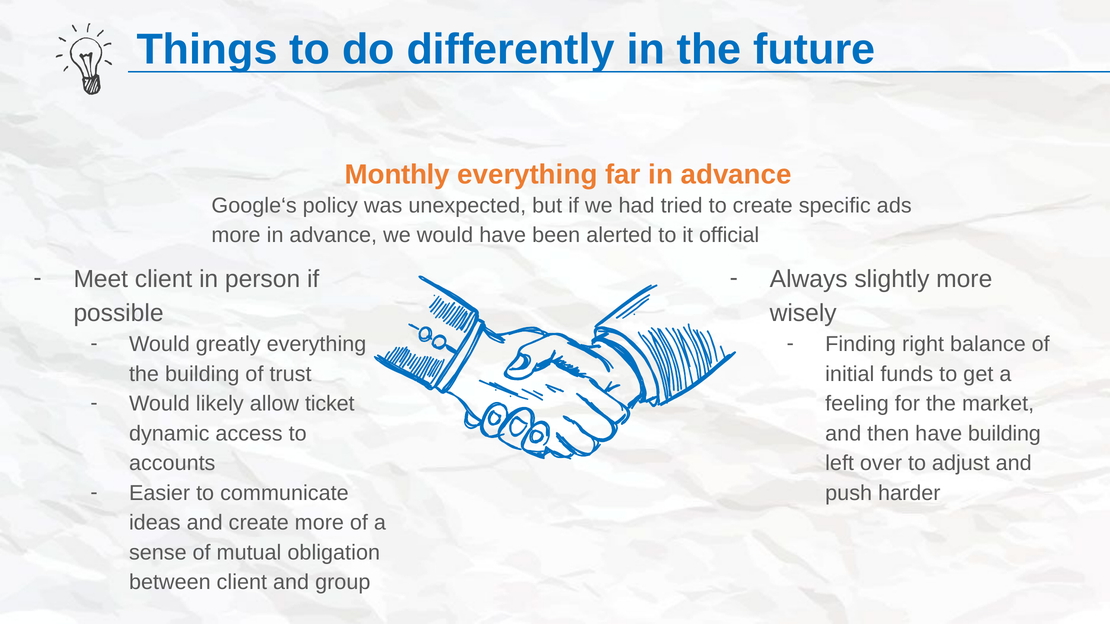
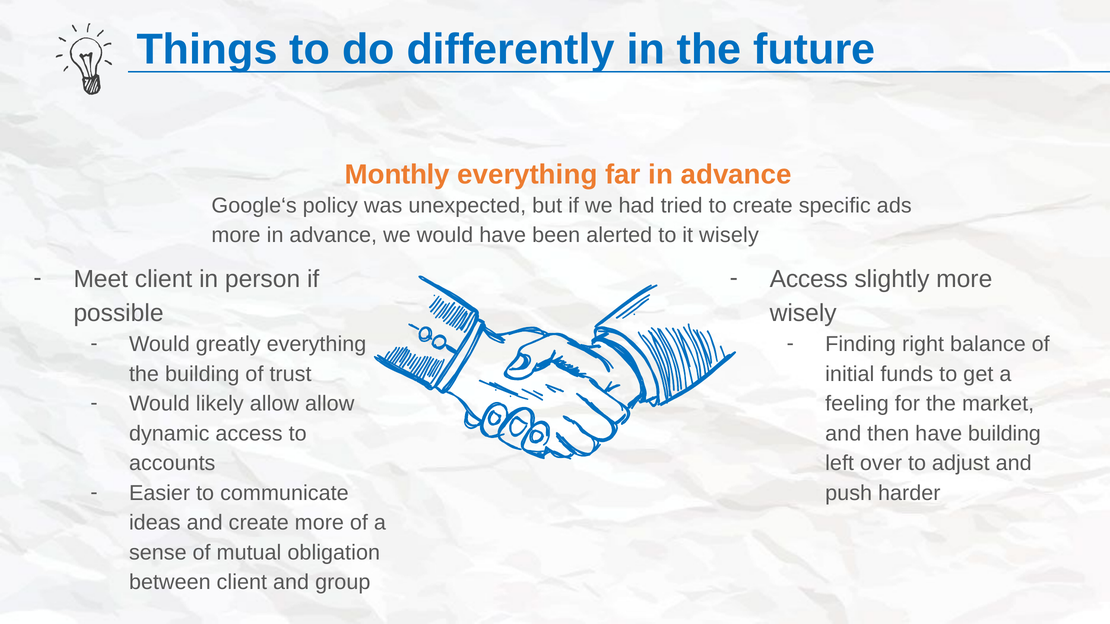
it official: official -> wisely (729, 235)
Always: Always -> Access (809, 279)
allow ticket: ticket -> allow (330, 404)
